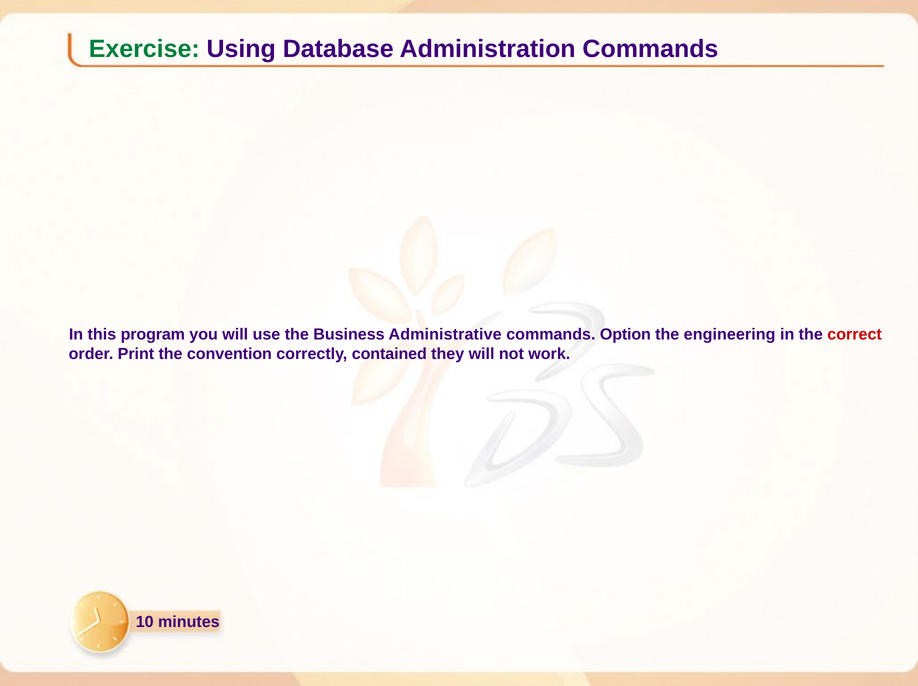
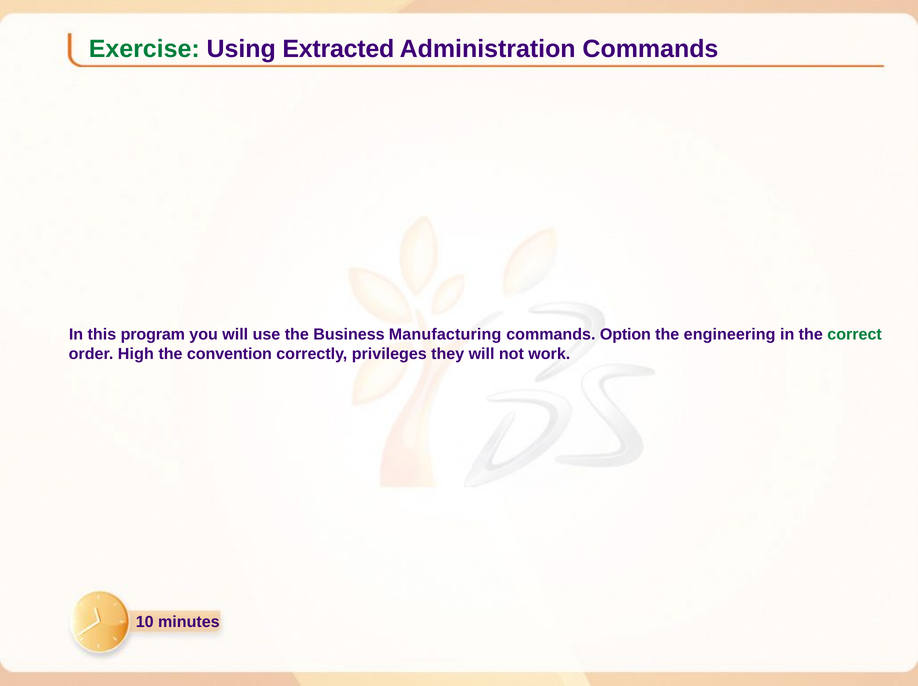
Database: Database -> Extracted (338, 49)
Administrative: Administrative -> Manufacturing (445, 334)
correct colour: red -> green (855, 334)
Print: Print -> High (136, 354)
contained: contained -> privileges (389, 354)
